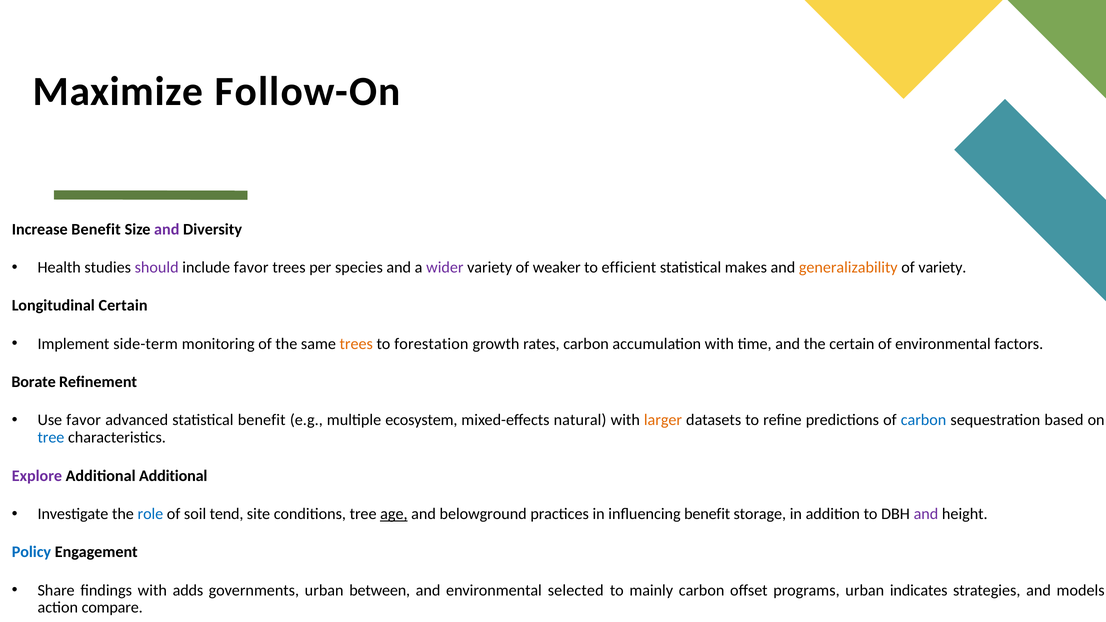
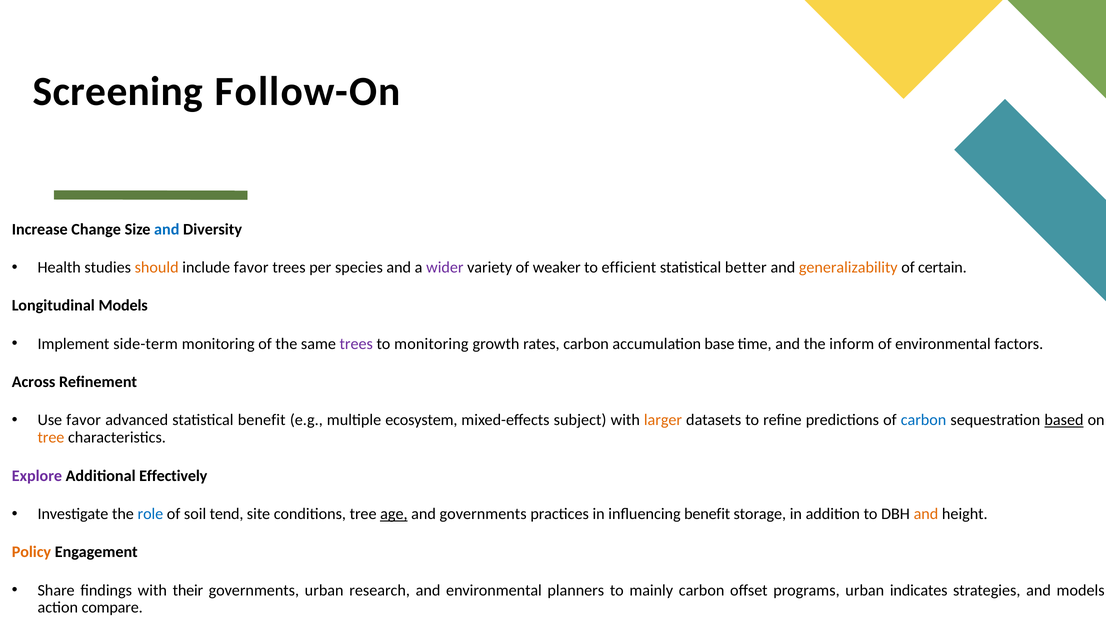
Maximize: Maximize -> Screening (118, 92)
Increase Benefit: Benefit -> Change (96, 229)
and colour: purple -> blue (167, 229)
should colour: purple -> orange (157, 267)
makes: makes -> better (746, 267)
of variety: variety -> certain (942, 267)
Longitudinal Certain: Certain -> Models (123, 306)
trees colour: orange -> purple (356, 344)
to forestation: forestation -> monitoring (431, 344)
accumulation with: with -> base (719, 344)
the certain: certain -> inform (852, 344)
Borate: Borate -> Across (34, 382)
natural: natural -> subject (580, 420)
based underline: none -> present (1064, 420)
tree colour: blue -> orange (51, 438)
Additional Additional: Additional -> Effectively (173, 476)
and belowground: belowground -> governments (483, 514)
and colour: purple -> orange (926, 514)
Policy colour: blue -> orange (31, 552)
adds: adds -> their (188, 590)
between: between -> research (380, 590)
selected: selected -> planners (576, 590)
